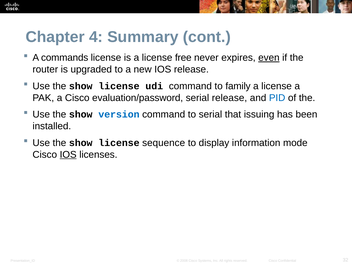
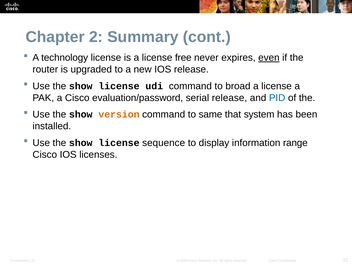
4: 4 -> 2 (96, 37)
commands: commands -> technology (65, 58)
family: family -> broad (238, 86)
version colour: blue -> orange (119, 114)
to serial: serial -> same (210, 114)
issuing: issuing -> system (259, 114)
mode: mode -> range (295, 143)
IOS underline: present -> none (68, 155)
